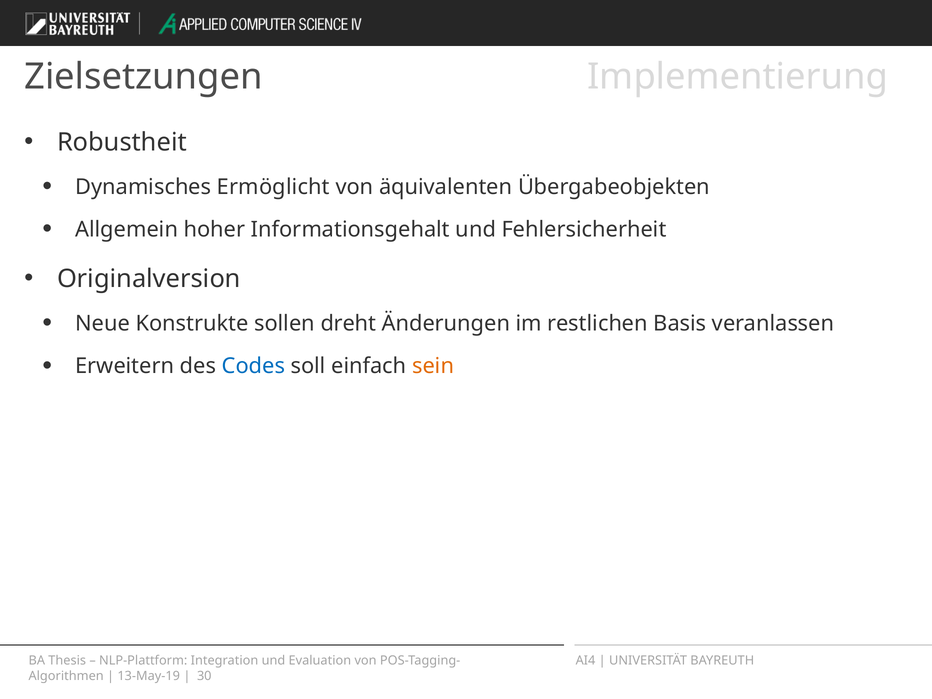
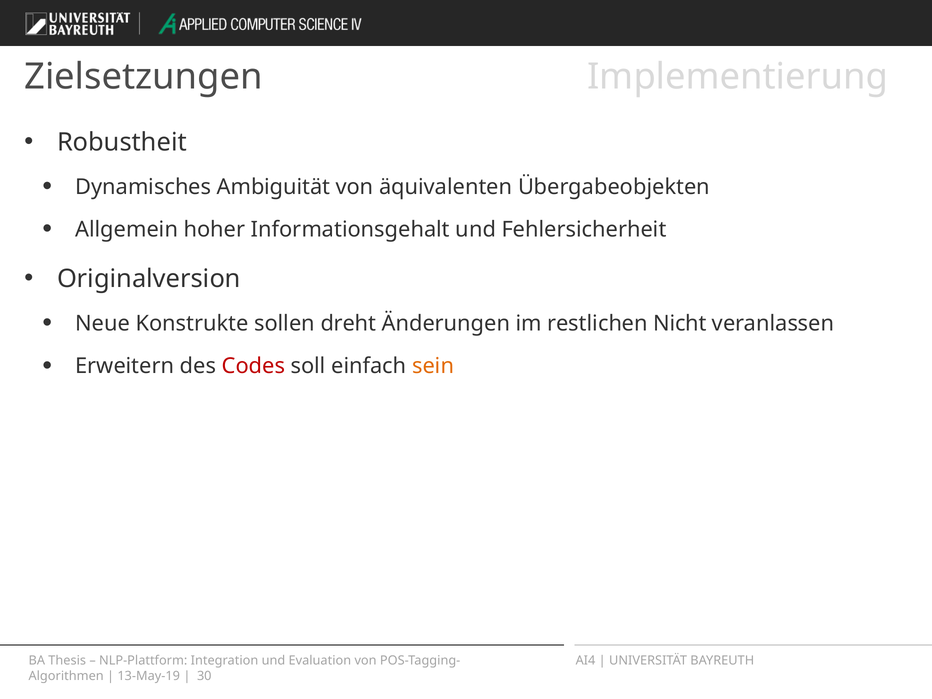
Ermöglicht: Ermöglicht -> Ambiguität (274, 187)
Basis: Basis -> Nicht (680, 324)
Codes colour: blue -> red (253, 366)
